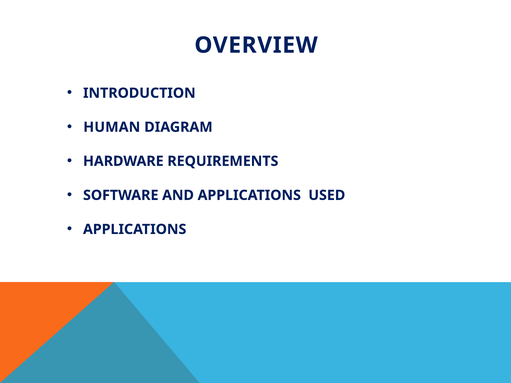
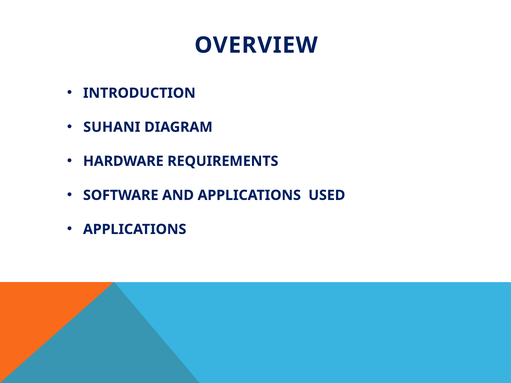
HUMAN: HUMAN -> SUHANI (112, 127)
